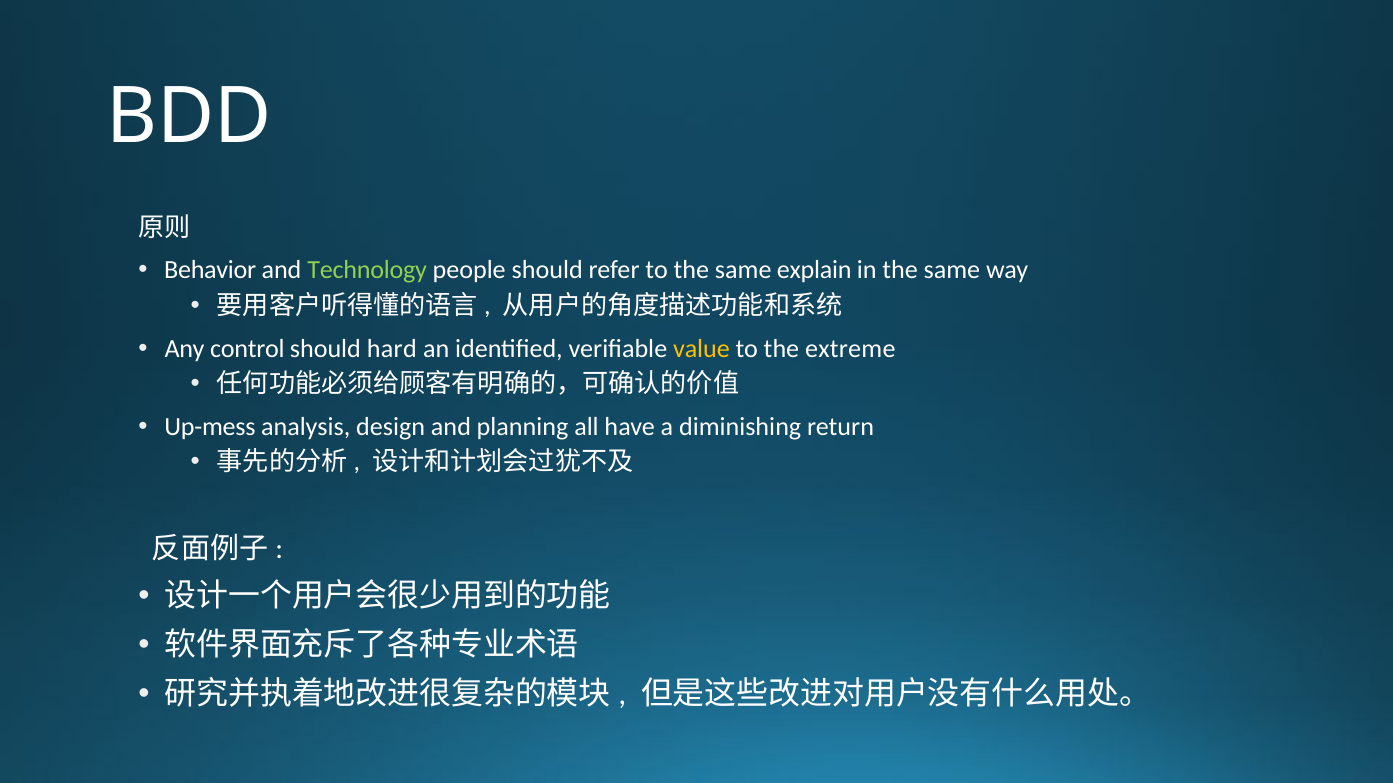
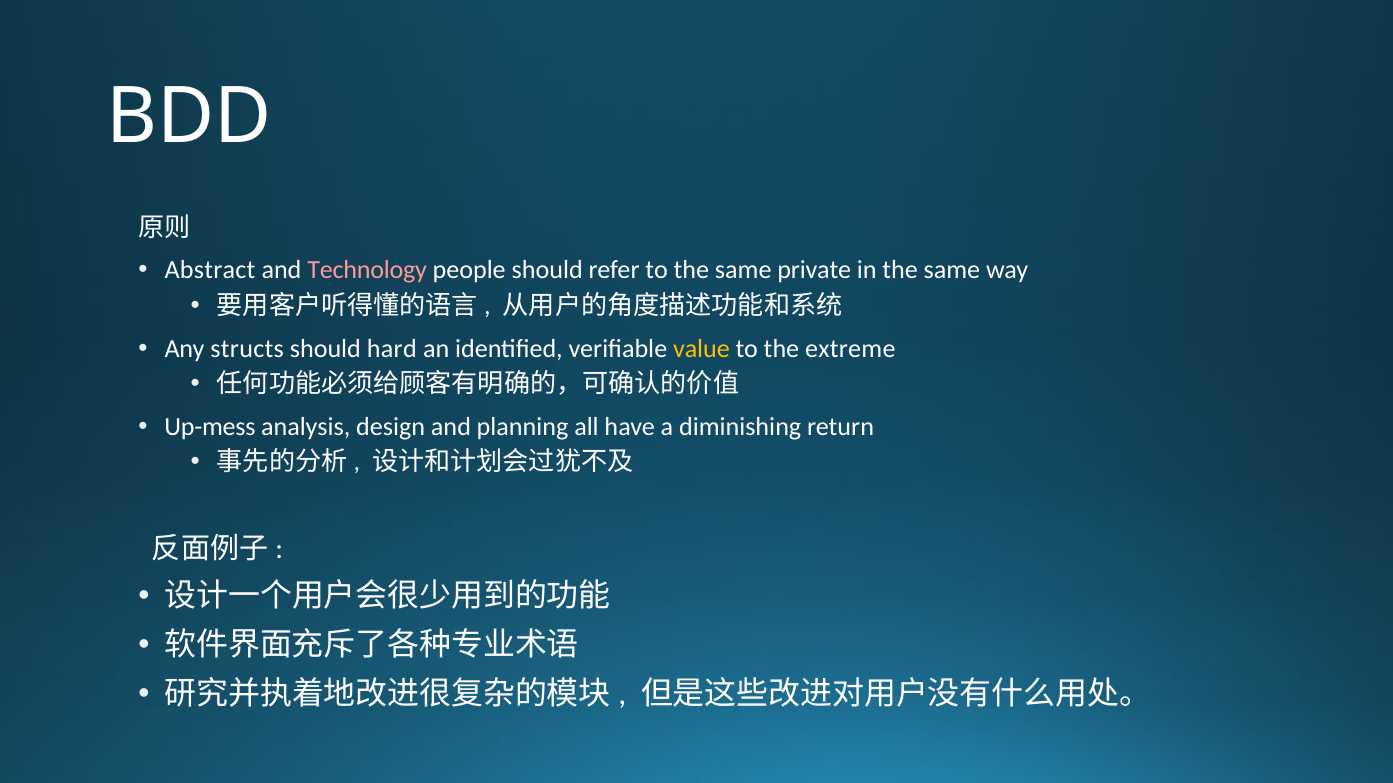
Behavior: Behavior -> Abstract (210, 270)
Technology colour: light green -> pink (367, 270)
explain: explain -> private (814, 270)
control: control -> structs (247, 349)
